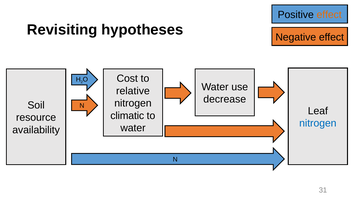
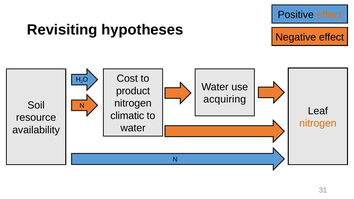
relative: relative -> product (133, 91)
decrease: decrease -> acquiring (225, 99)
nitrogen colour: blue -> orange (318, 123)
